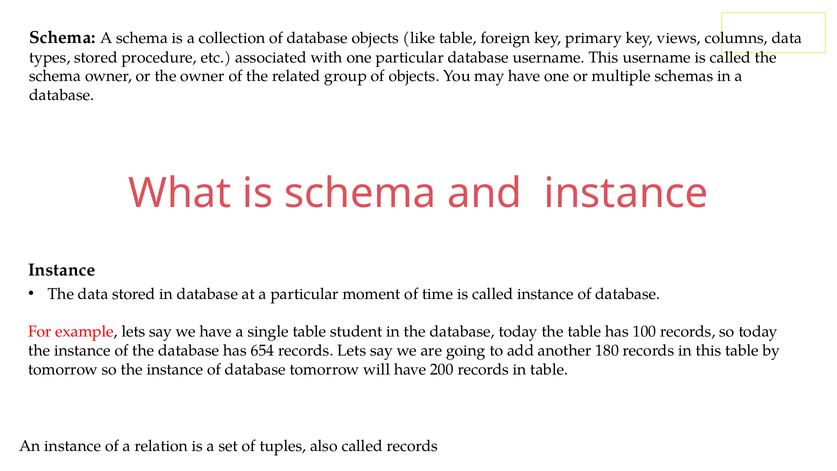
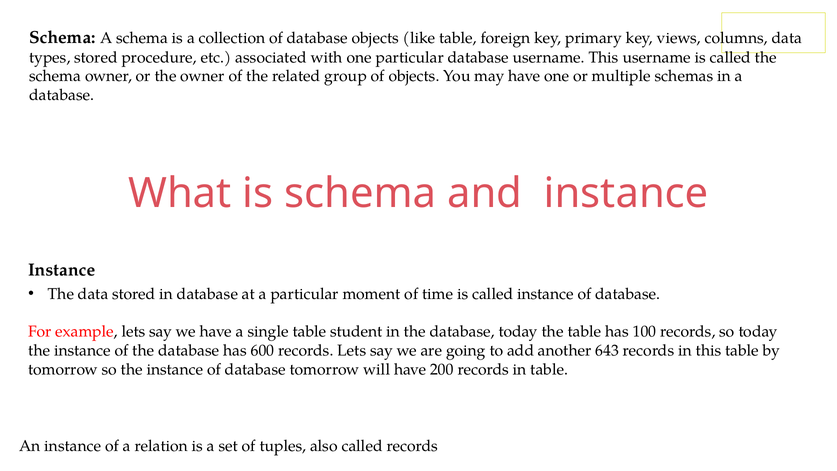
654: 654 -> 600 (262, 350)
180: 180 -> 643 (607, 350)
